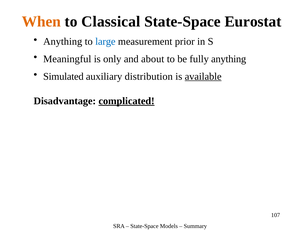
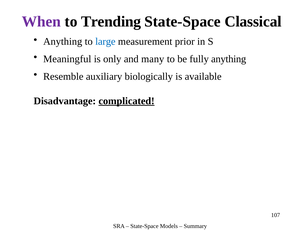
When colour: orange -> purple (41, 21)
Classical: Classical -> Trending (111, 21)
Eurostat: Eurostat -> Classical (253, 21)
about: about -> many (153, 59)
Simulated: Simulated -> Resemble (63, 76)
distribution: distribution -> biologically (149, 76)
available underline: present -> none (203, 76)
